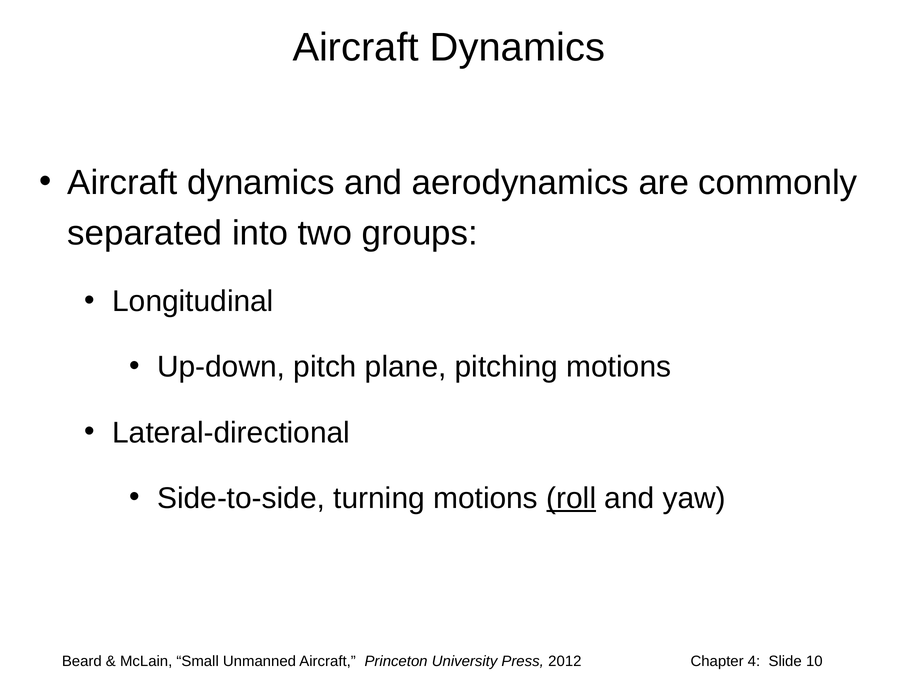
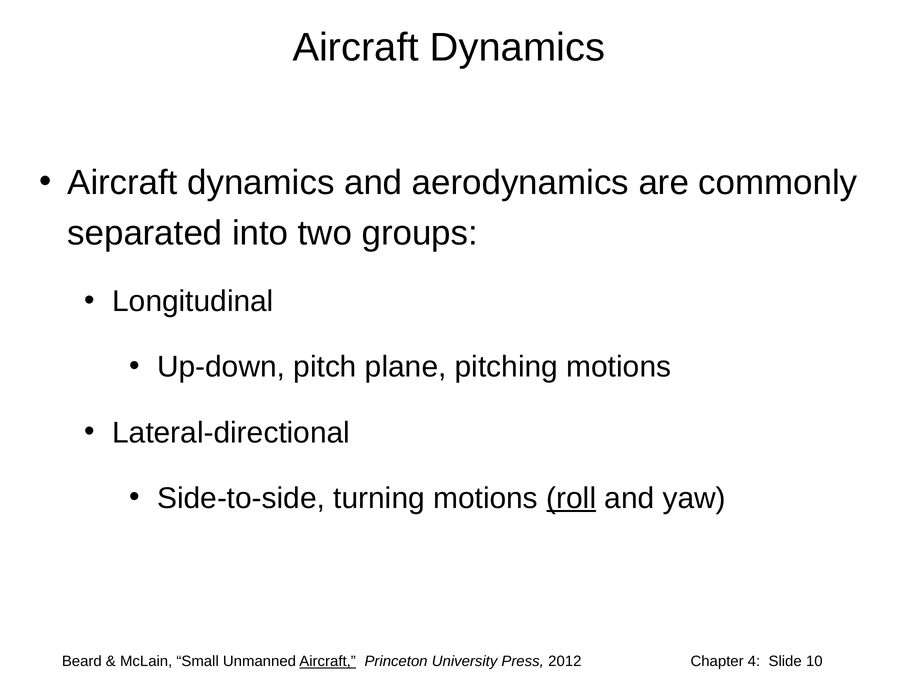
Aircraft underline: none -> present (328, 661)
